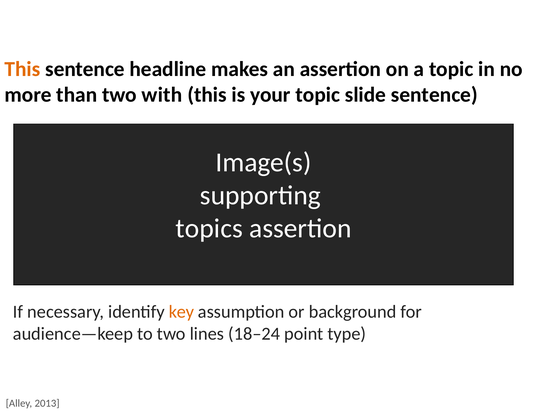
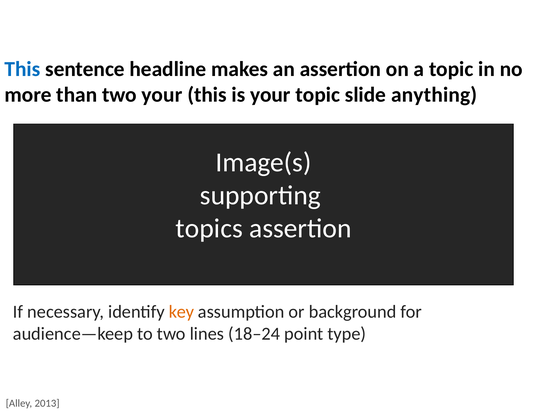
This colour: orange -> blue (22, 69)
two with: with -> your (162, 95)
slide sentence: sentence -> anything (434, 95)
